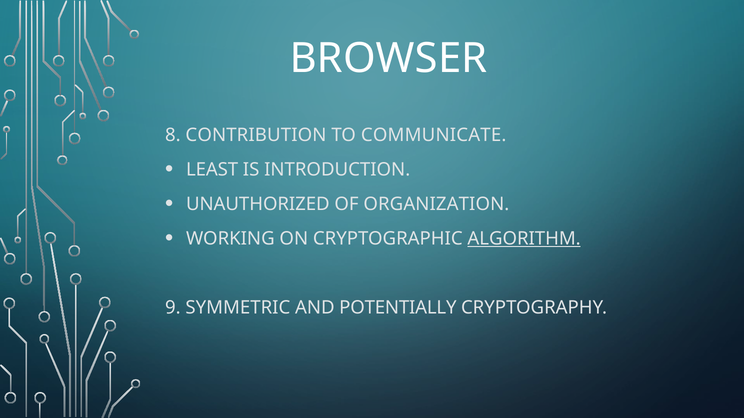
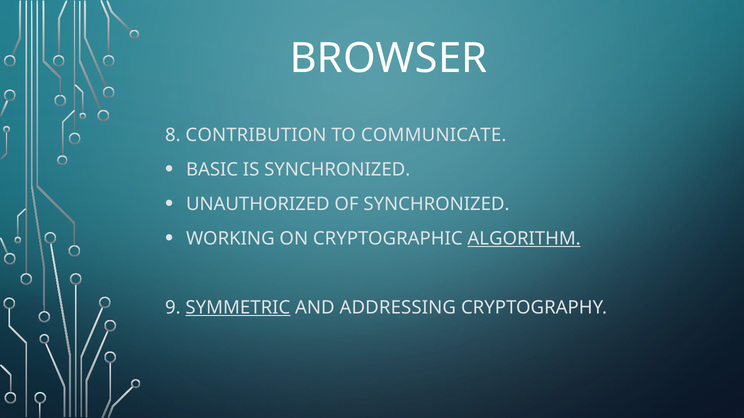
LEAST: LEAST -> BASIC (212, 170)
IS INTRODUCTION: INTRODUCTION -> SYNCHRONIZED (337, 170)
OF ORGANIZATION: ORGANIZATION -> SYNCHRONIZED (436, 204)
SYMMETRIC underline: none -> present (238, 308)
POTENTIALLY: POTENTIALLY -> ADDRESSING (398, 308)
